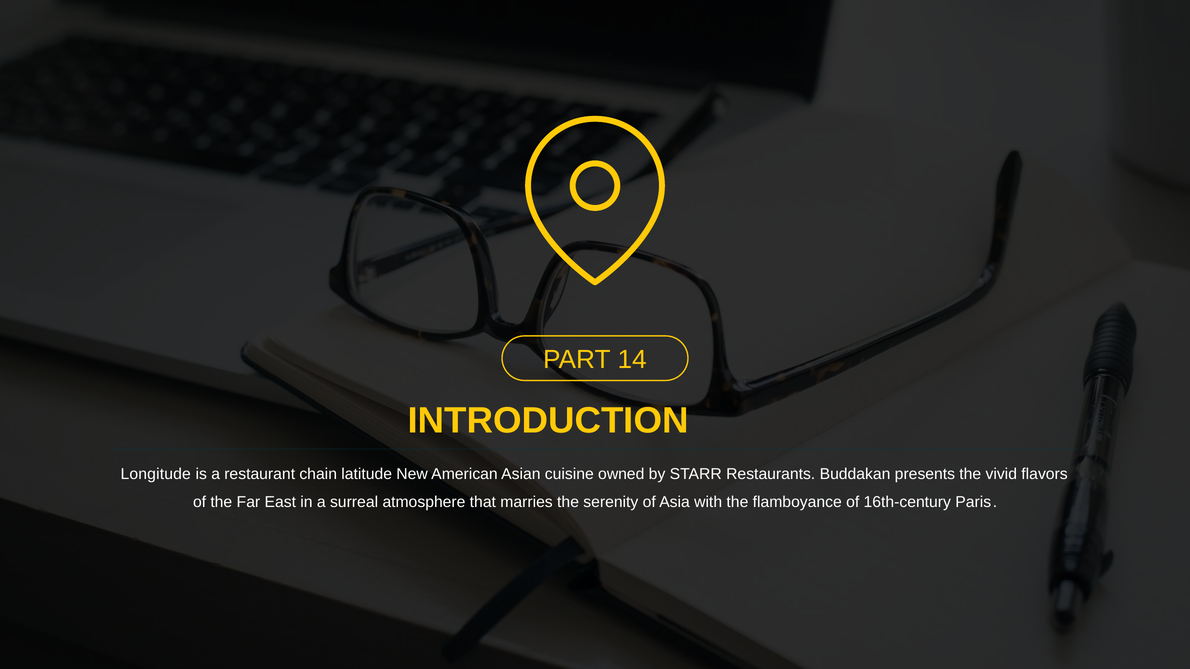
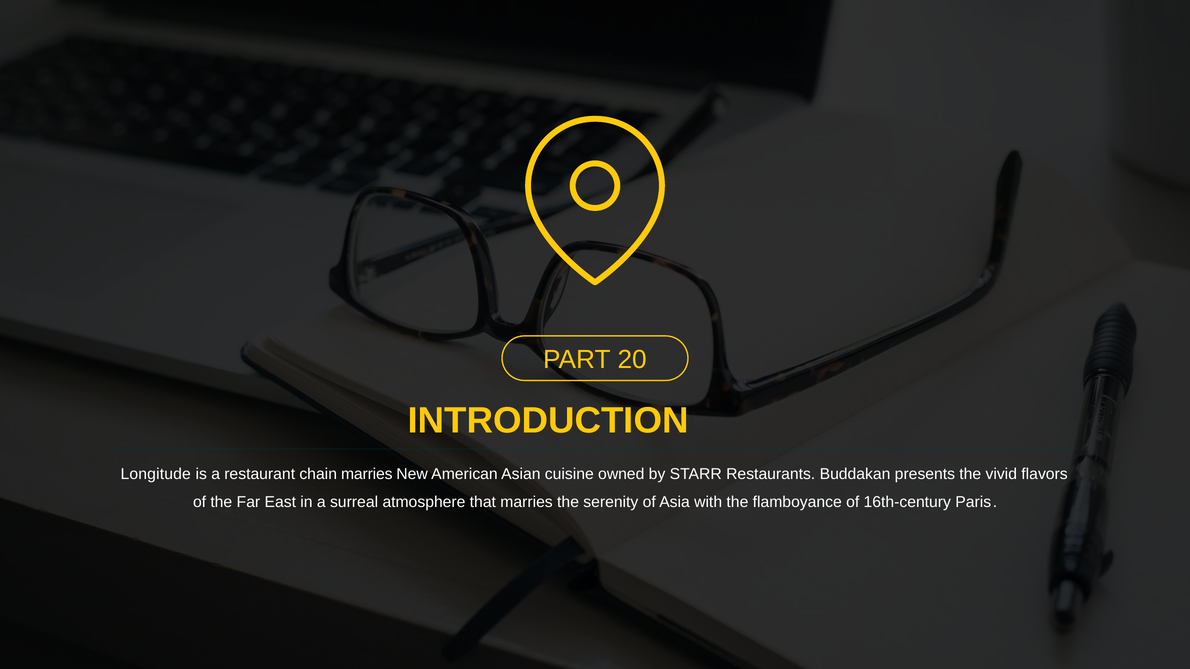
14: 14 -> 20 (632, 360)
chain latitude: latitude -> marries (367, 474)
